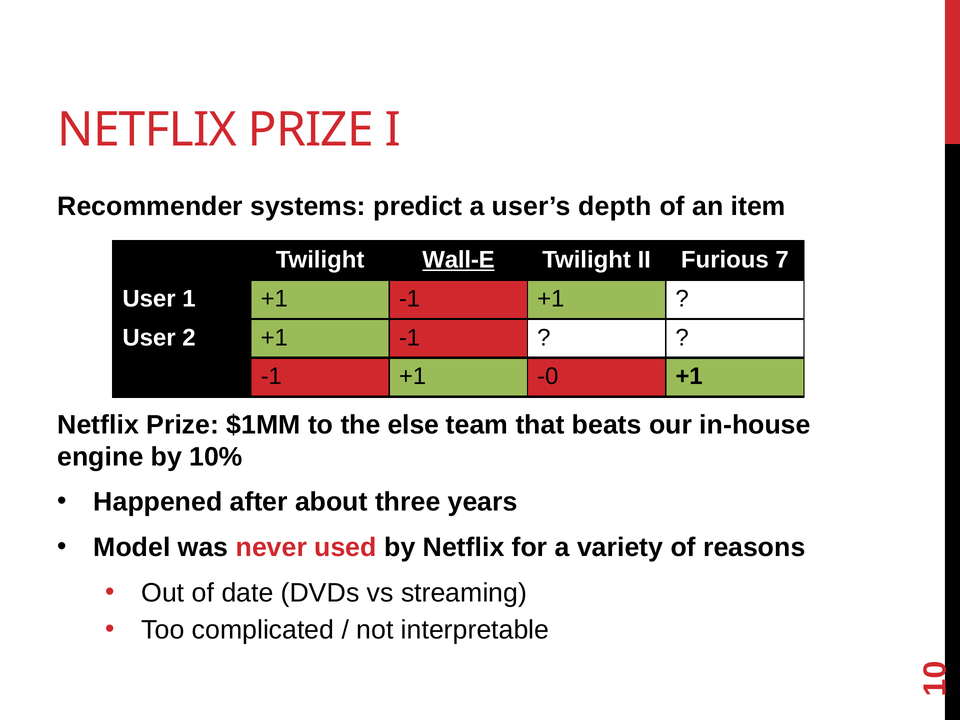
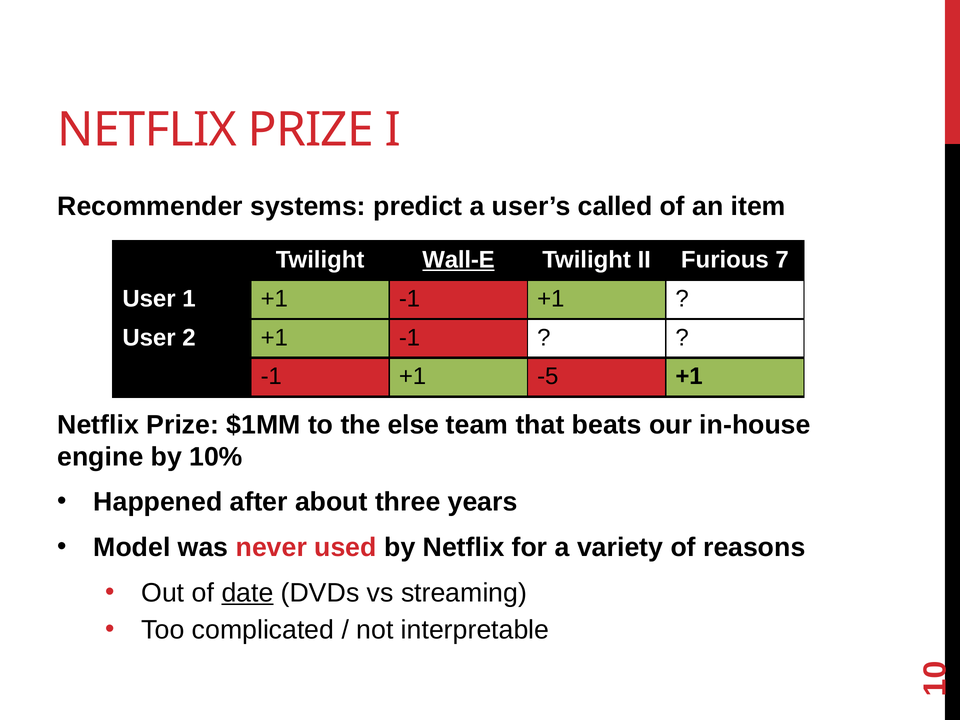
depth: depth -> called (615, 207)
-0: -0 -> -5 (548, 377)
date underline: none -> present (247, 593)
